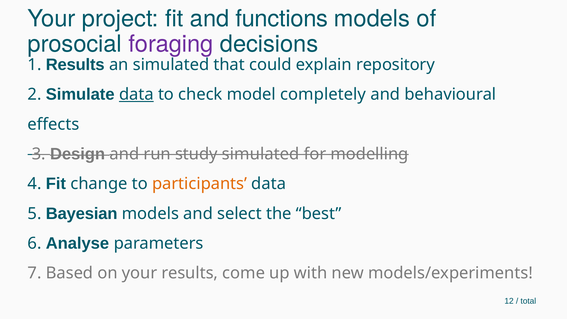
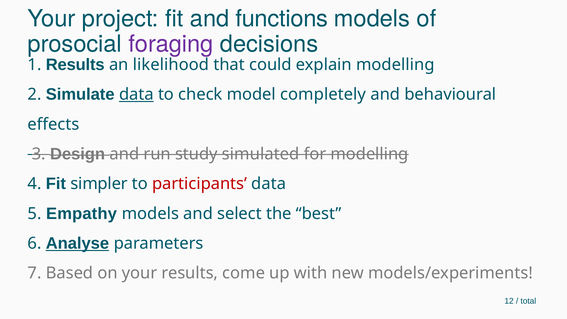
an simulated: simulated -> likelihood (171, 65)
explain repository: repository -> modelling (395, 65)
change: change -> simpler (99, 184)
participants colour: orange -> red (200, 184)
Bayesian: Bayesian -> Empathy (81, 214)
Analyse underline: none -> present (77, 243)
